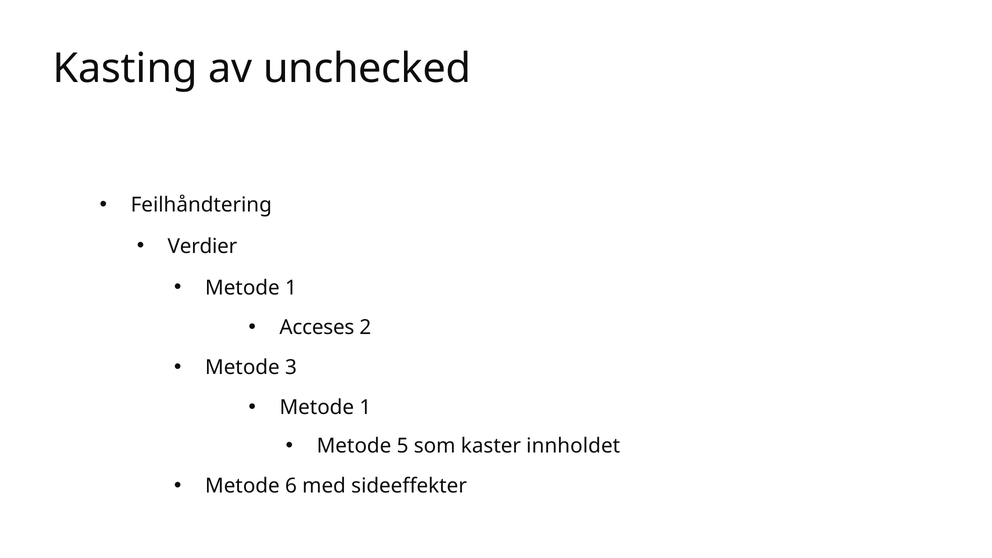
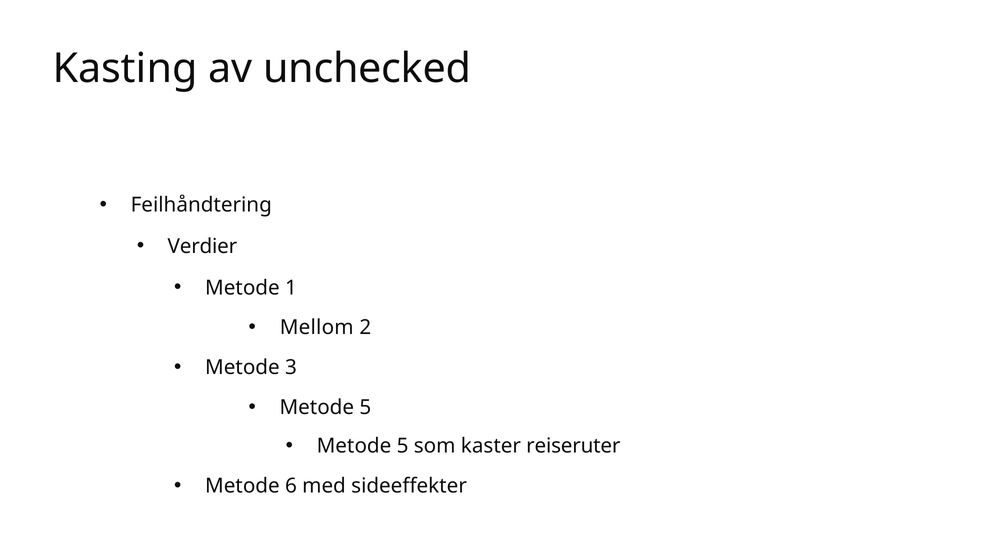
Acceses: Acceses -> Mellom (317, 328)
1: 1 -> 5 (365, 408)
innholdet: innholdet -> reiseruter (573, 446)
